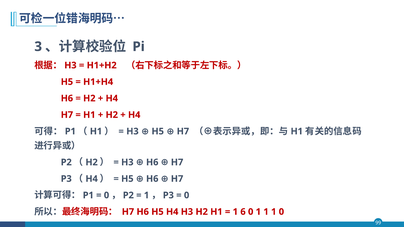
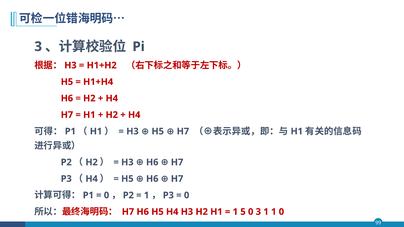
6: 6 -> 5 (243, 212)
0 1: 1 -> 3 (258, 212)
